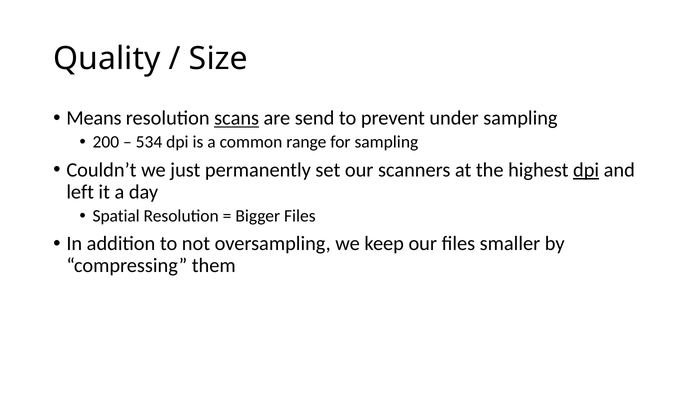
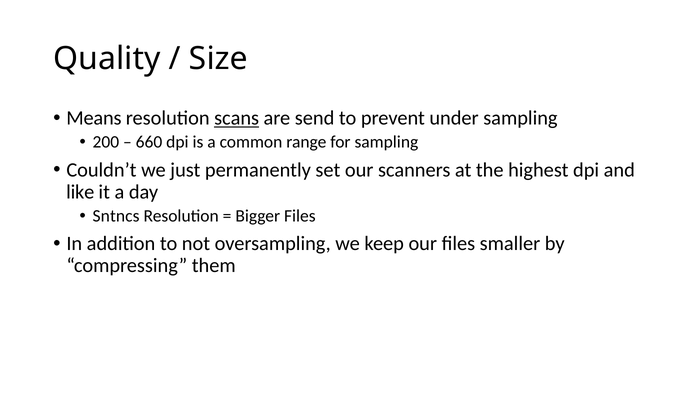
534: 534 -> 660 (149, 142)
dpi underline: present -> none (586, 170)
left: left -> like (80, 192)
Spatial: Spatial -> Sntncs (116, 216)
